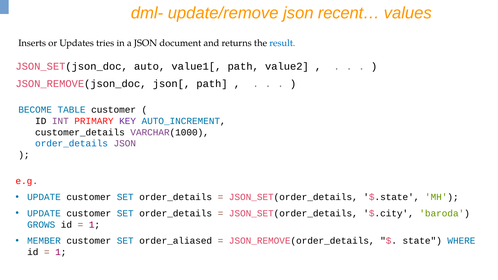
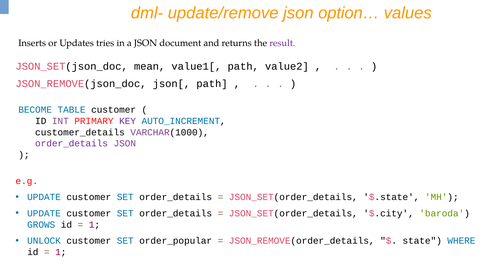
recent…: recent… -> option… (349, 13)
result colour: blue -> purple (282, 43)
auto: auto -> mean (150, 66)
order_details colour: blue -> purple (72, 144)
MEMBER: MEMBER -> UNLOCK (44, 241)
order_aliased: order_aliased -> order_popular (176, 241)
